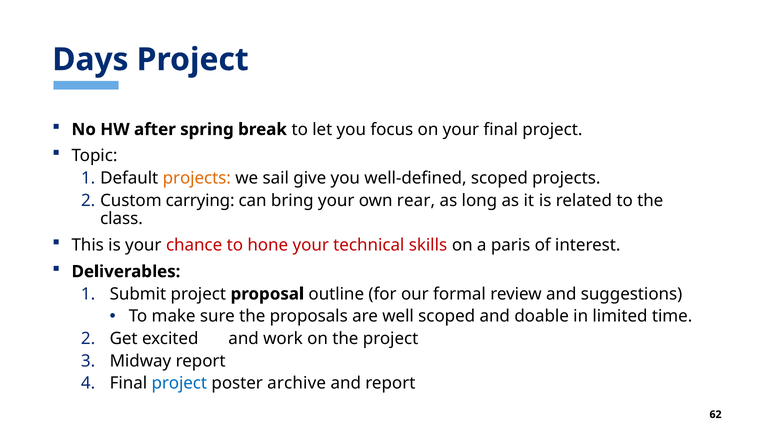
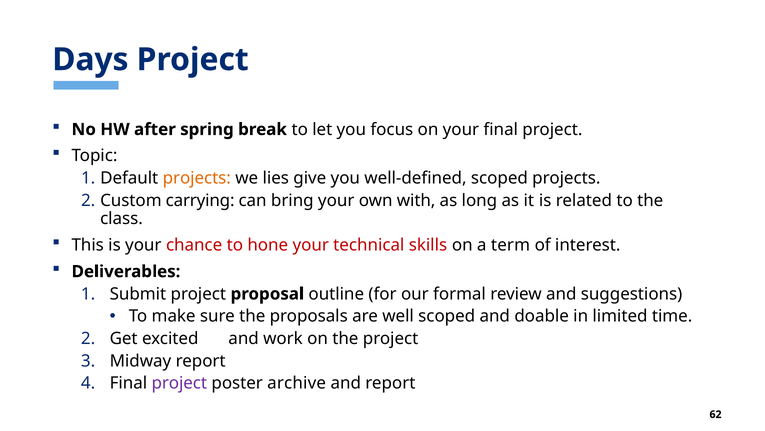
sail: sail -> lies (276, 178)
rear: rear -> with (416, 200)
paris: paris -> term (511, 245)
project colour: blue -> purple (179, 383)
